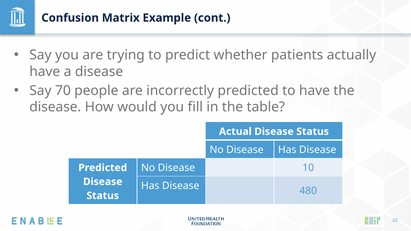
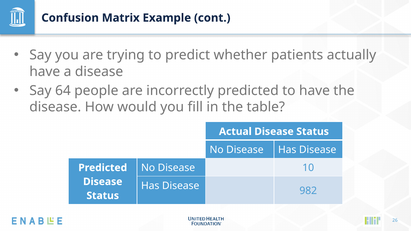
70: 70 -> 64 (63, 91)
480: 480 -> 982 (308, 191)
